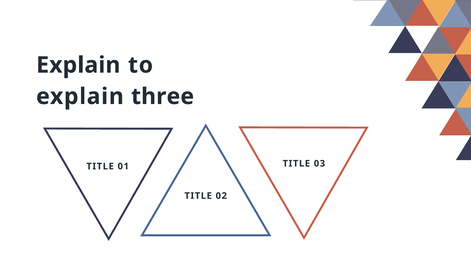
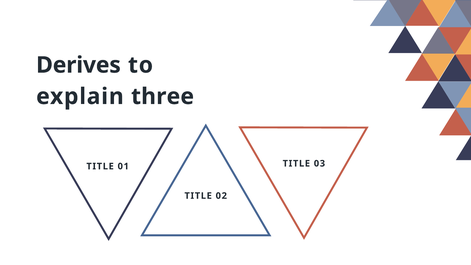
Explain: Explain -> Derives (78, 65)
